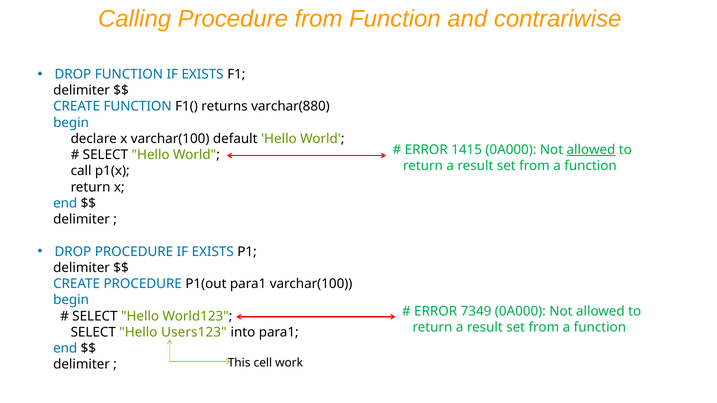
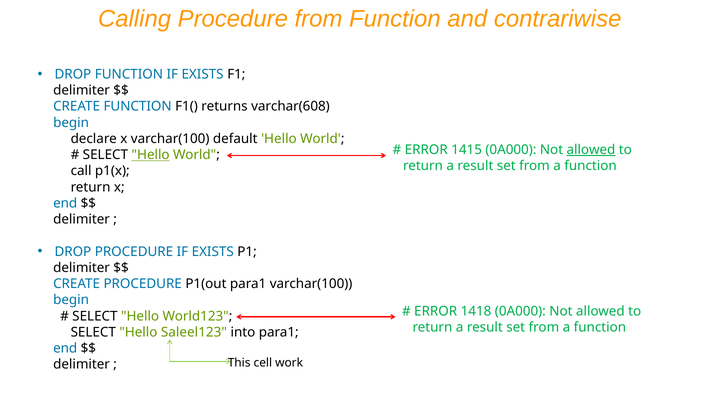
varchar(880: varchar(880 -> varchar(608 (290, 107)
Hello underline: none -> present (151, 155)
7349: 7349 -> 1418 (476, 311)
Users123: Users123 -> Saleel123 (194, 332)
